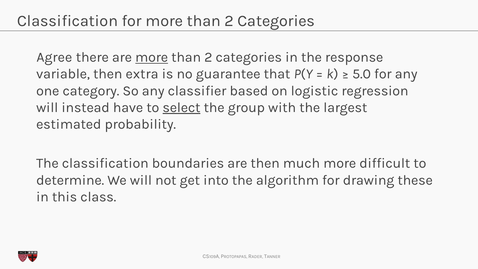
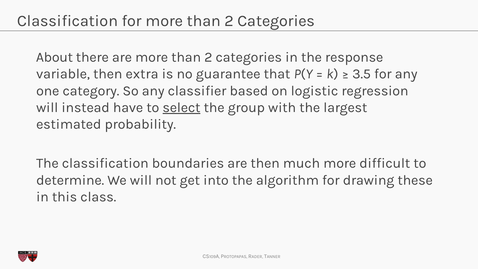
Agree: Agree -> About (54, 57)
more underline: present -> none (152, 57)
5.0: 5.0 -> 3.5 (362, 74)
